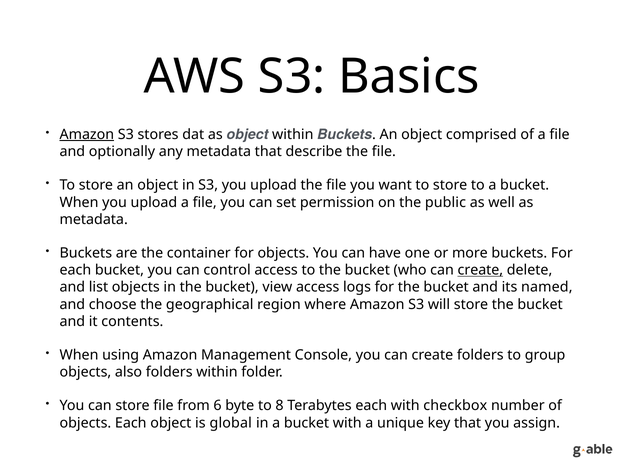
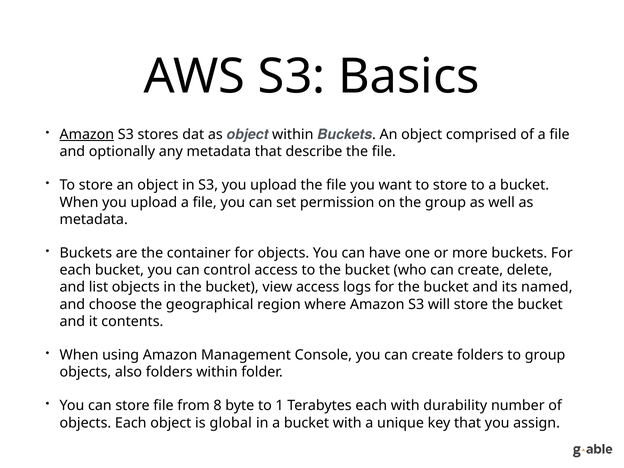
the public: public -> group (445, 202)
create underline: present -> none (480, 270)
6: 6 -> 8 (218, 406)
8: 8 -> 1 (280, 406)
checkbox: checkbox -> durability (455, 406)
